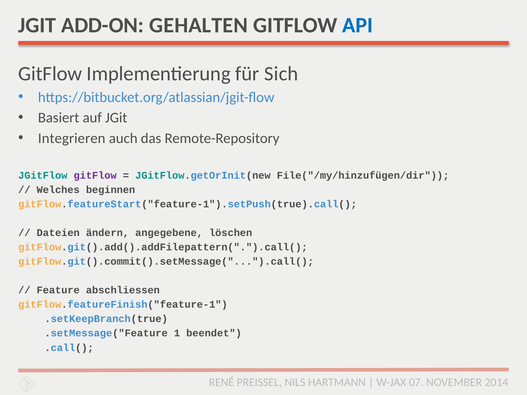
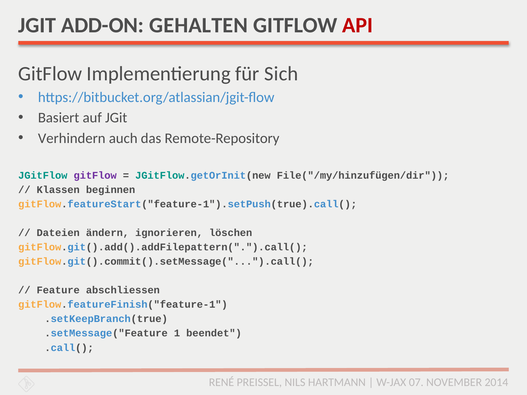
API colour: blue -> red (358, 25)
Integrieren: Integrieren -> Verhindern (72, 138)
Welches: Welches -> Klassen (58, 190)
angegebene: angegebene -> ignorieren (169, 233)
